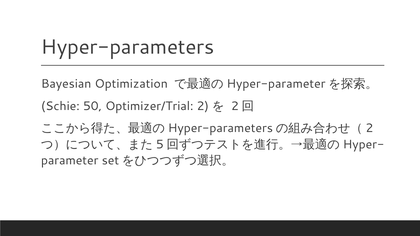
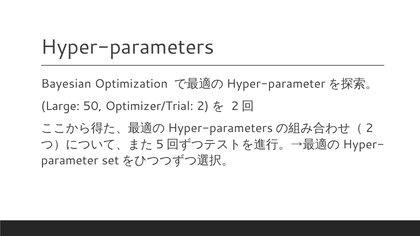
Schie: Schie -> Large (60, 106)
